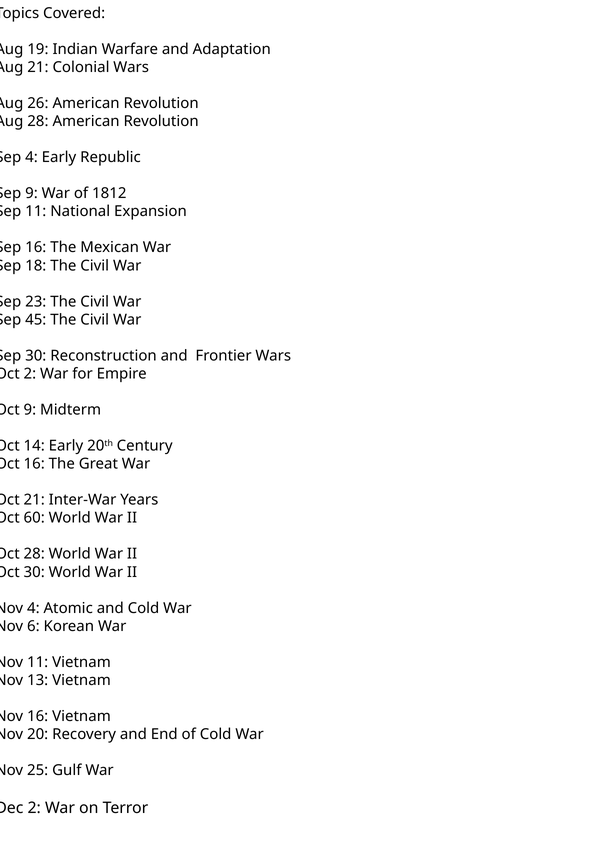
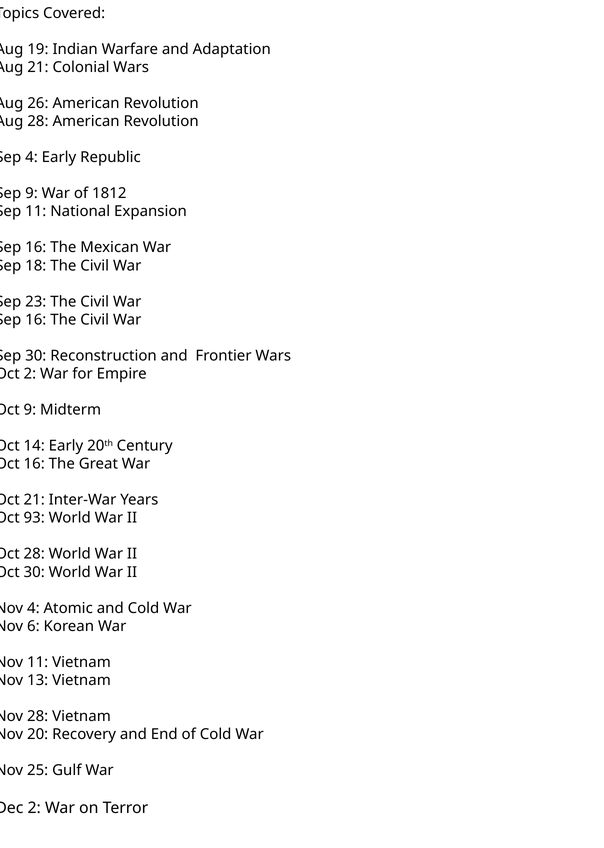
45: 45 -> 16 (36, 320)
60: 60 -> 93 (34, 518)
16: 16 -> 28 (38, 716)
